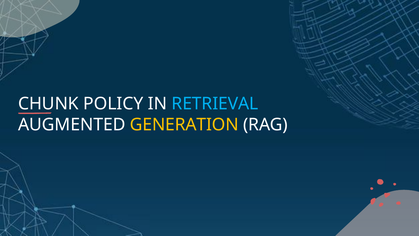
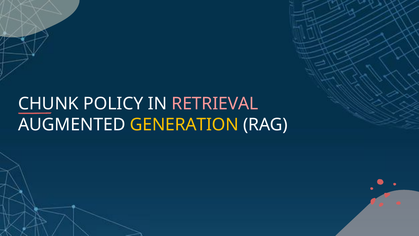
RETRIEVAL colour: light blue -> pink (215, 104)
